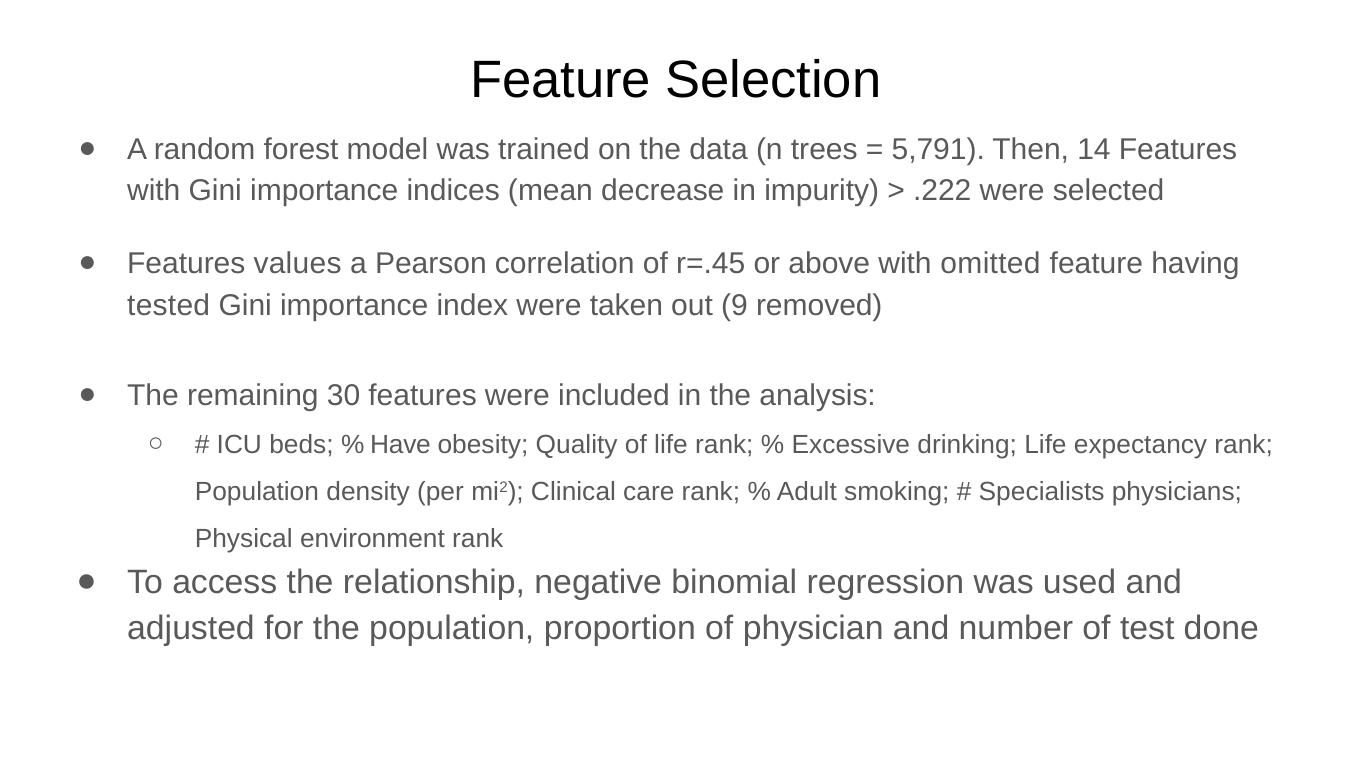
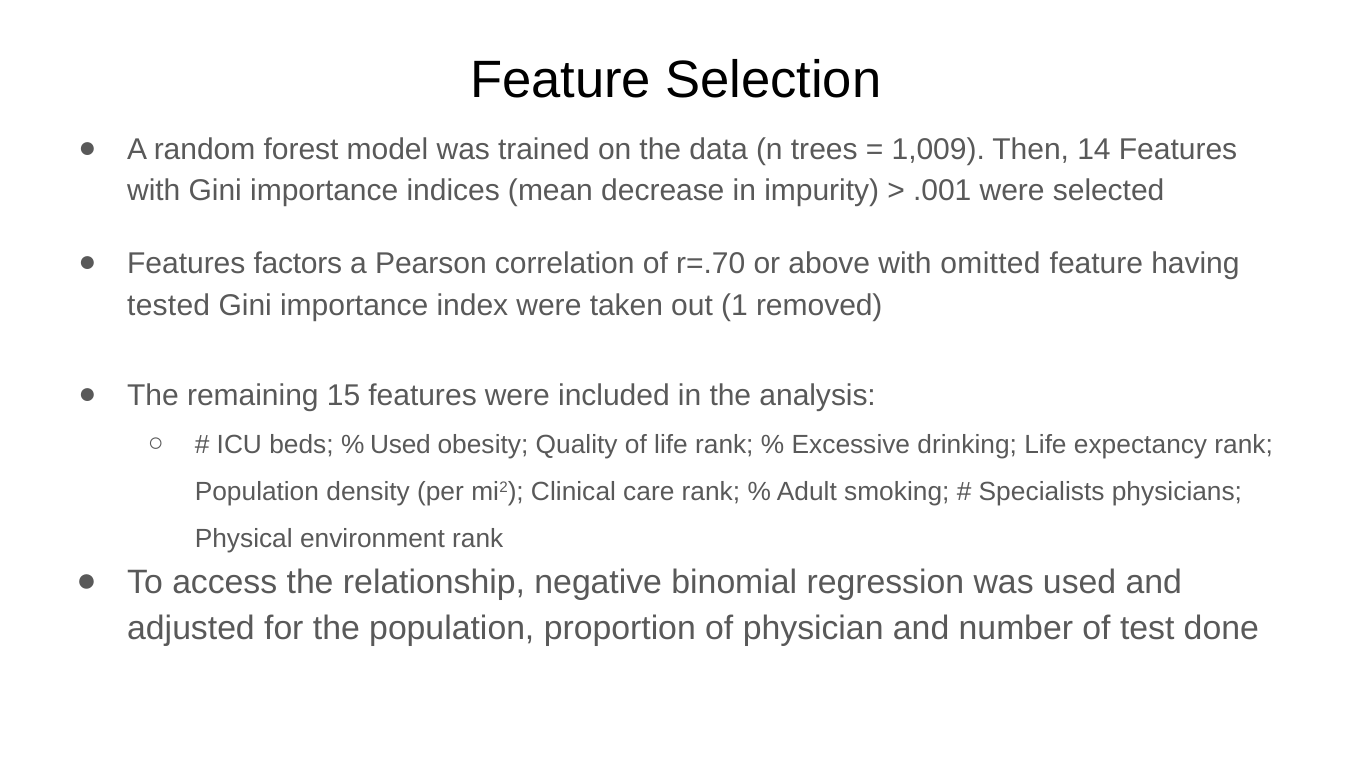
5,791: 5,791 -> 1,009 (938, 150)
.222: .222 -> .001 (942, 191)
values: values -> factors (298, 264)
r=.45: r=.45 -> r=.70 (711, 264)
9: 9 -> 1 (735, 305)
30: 30 -> 15 (344, 396)
Have: Have -> Used (400, 445)
